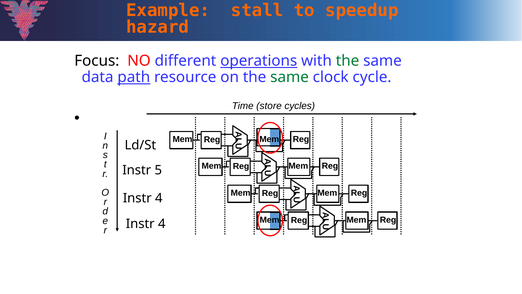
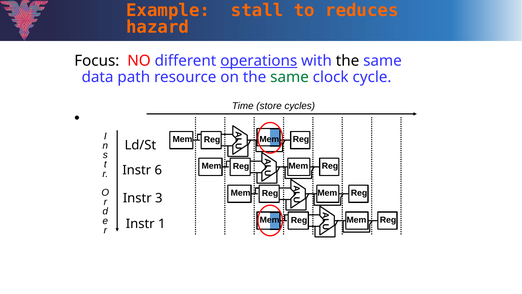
speedup: speedup -> reduces (362, 10)
the colour: green -> black (348, 61)
path underline: present -> none (134, 77)
5: 5 -> 6 (158, 170)
4: 4 -> 3 (159, 198)
4: 4 -> 1 (162, 223)
